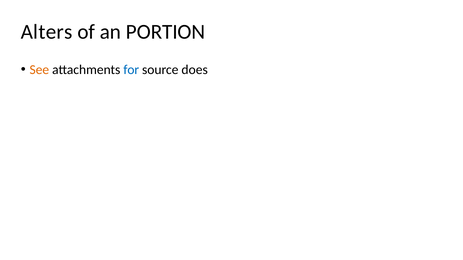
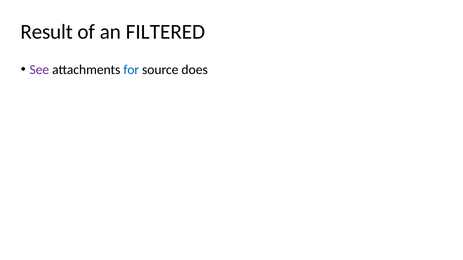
Alters: Alters -> Result (47, 32)
PORTION: PORTION -> FILTERED (166, 32)
See colour: orange -> purple (39, 70)
